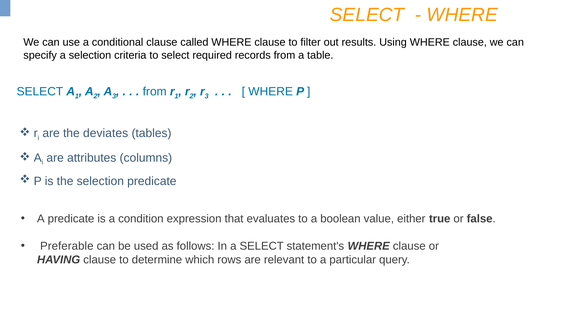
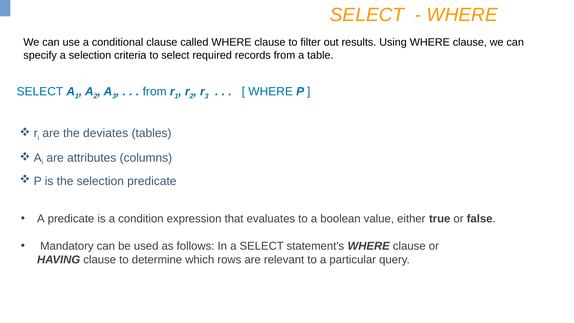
Preferable: Preferable -> Mandatory (67, 246)
